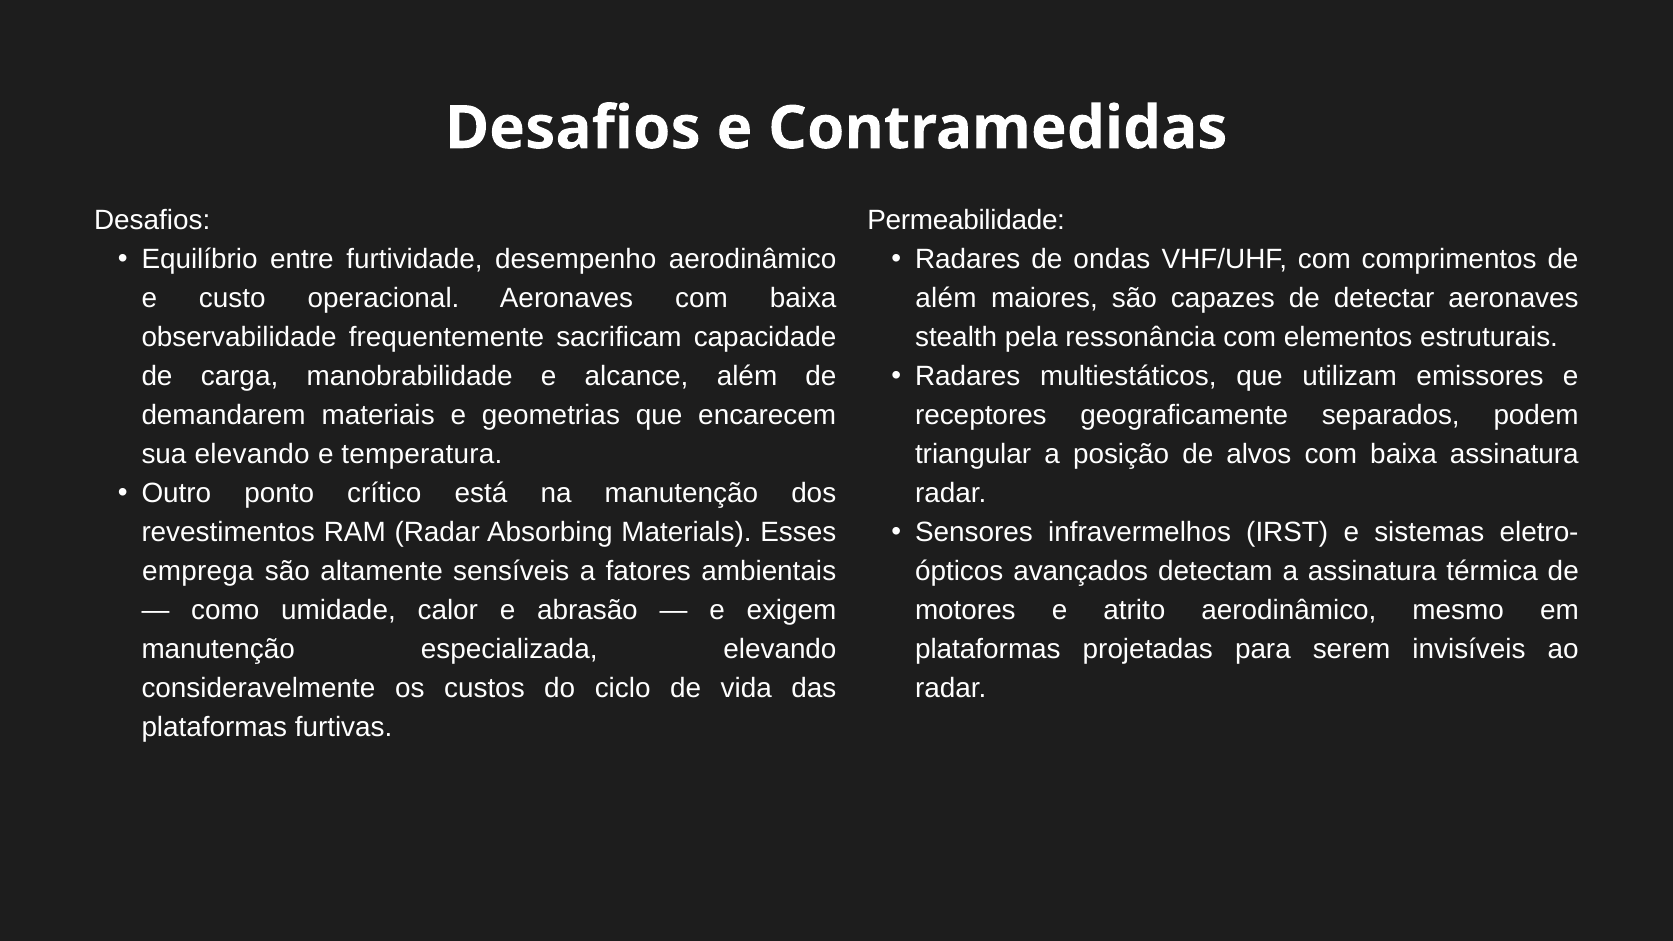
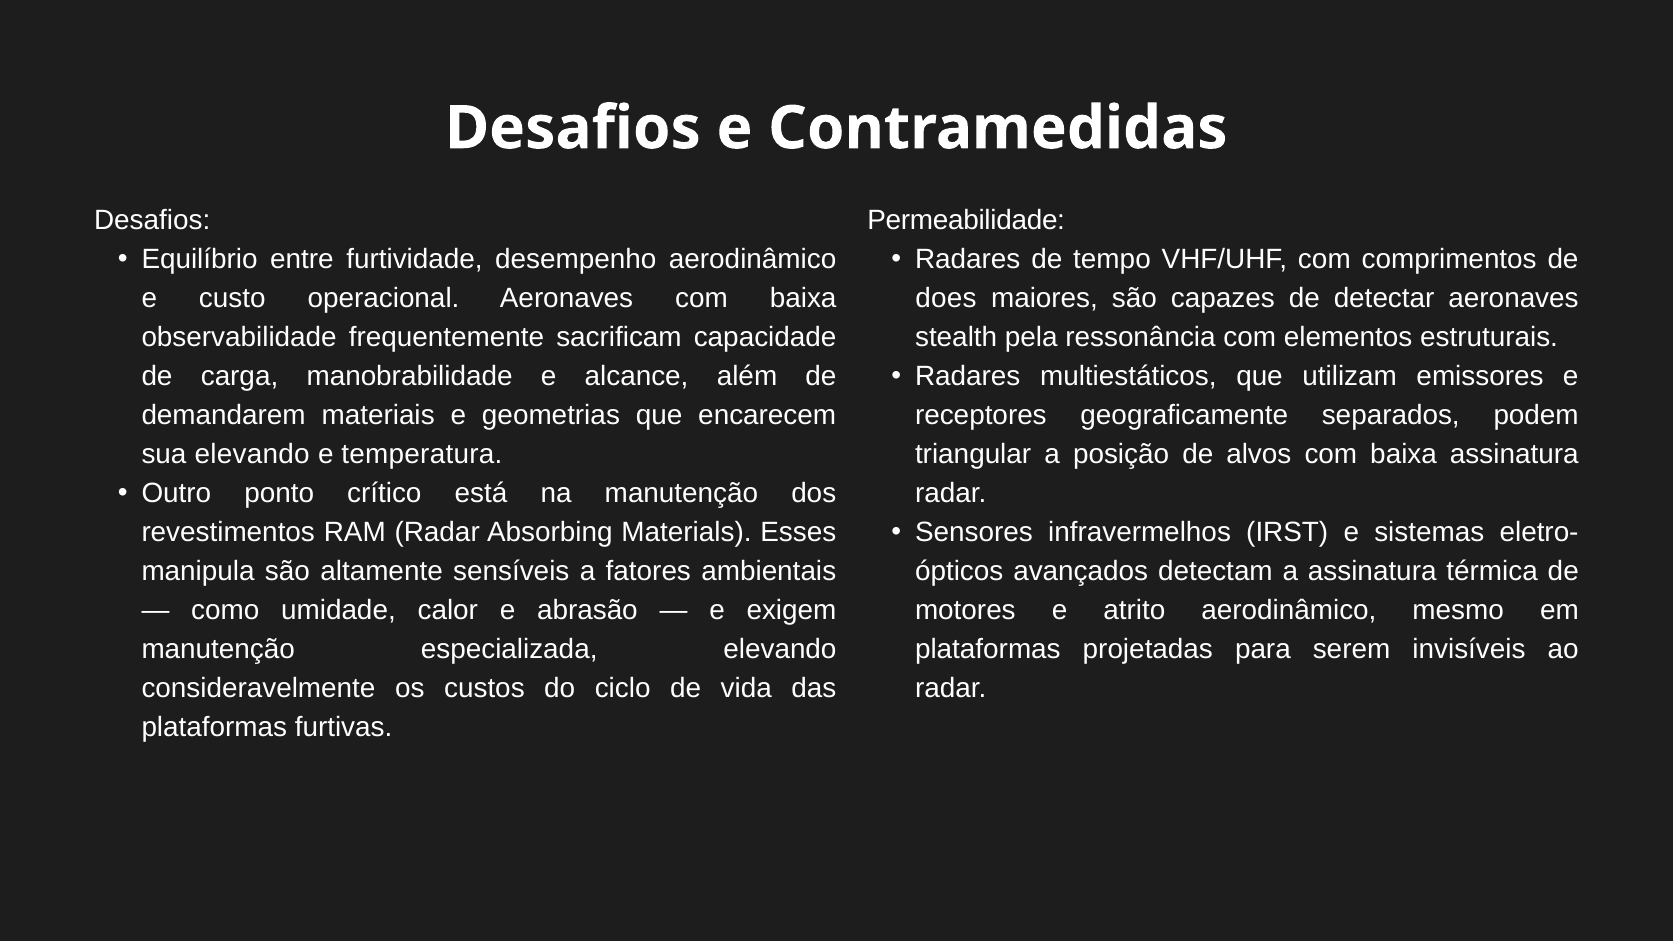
ondas: ondas -> tempo (1112, 259)
além: além -> does (946, 298)
emprega: emprega -> manipula (198, 572)
